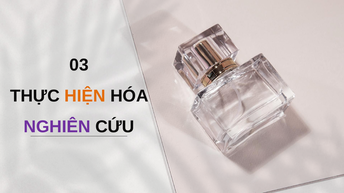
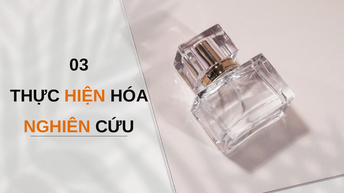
NGHIÊN colour: purple -> orange (57, 127)
